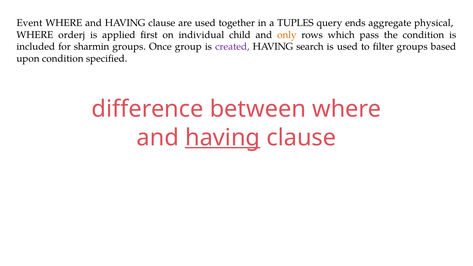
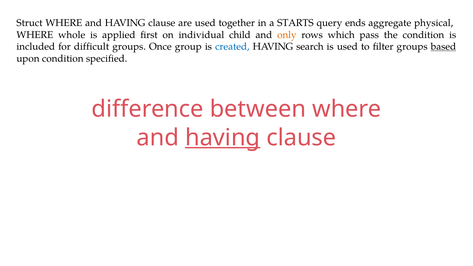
Event: Event -> Struct (30, 23)
TUPLES: TUPLES -> STARTS (295, 23)
orderj: orderj -> whole (72, 35)
sharmin: sharmin -> difficult (91, 47)
created colour: purple -> blue (232, 47)
based underline: none -> present (443, 47)
